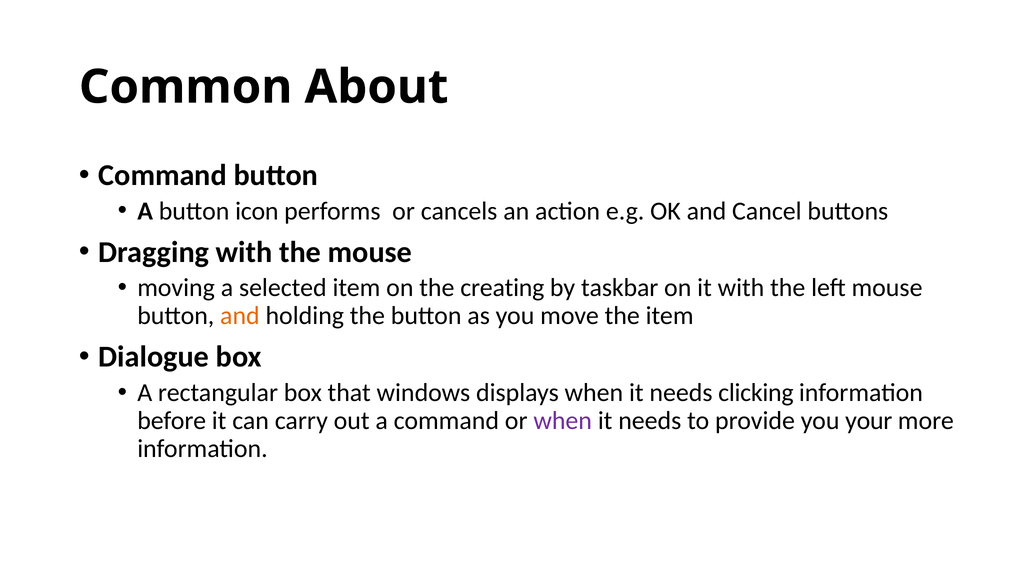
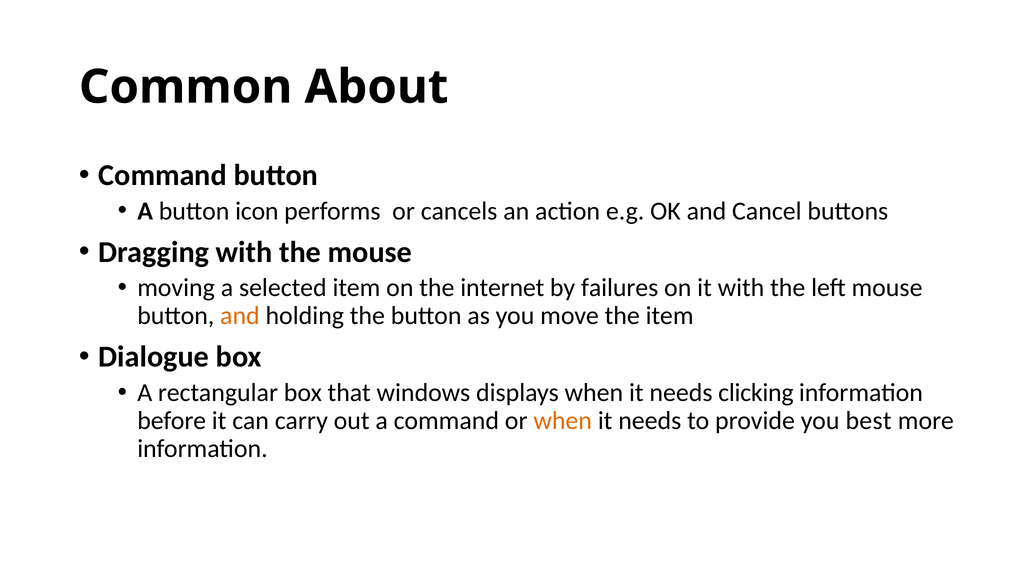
creating: creating -> internet (502, 288)
taskbar: taskbar -> failures (620, 288)
when colour: purple -> orange (563, 420)
your: your -> best (869, 420)
